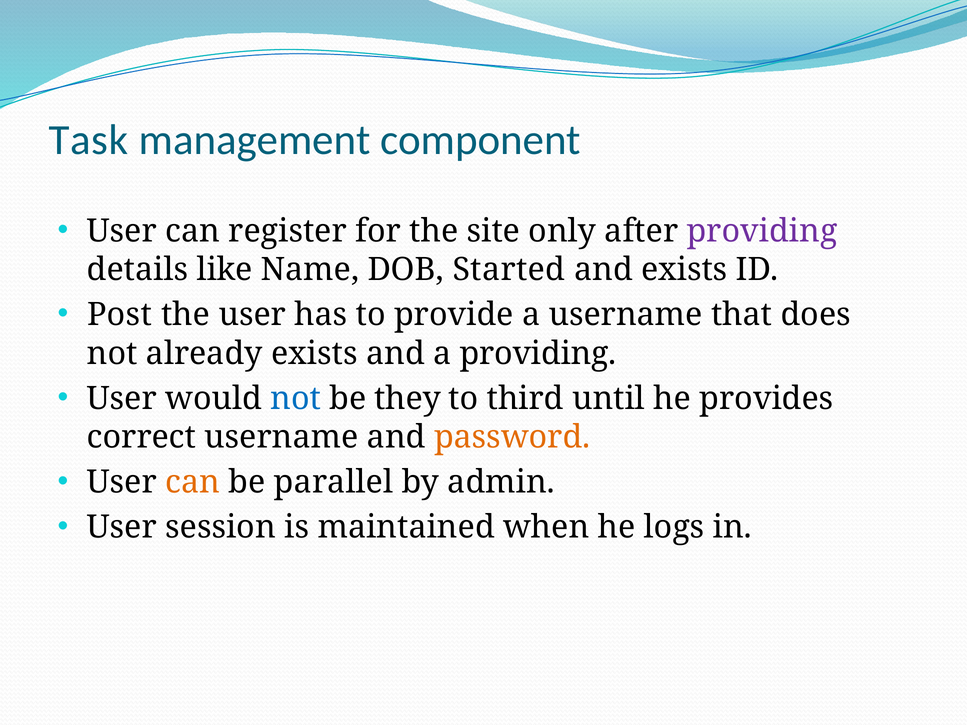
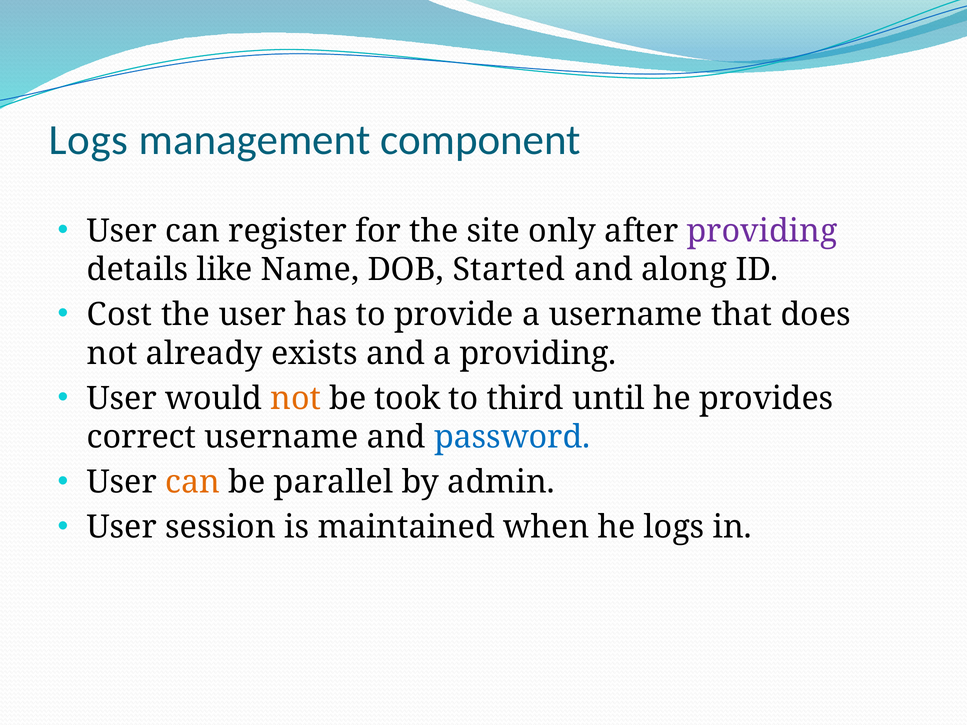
Task: Task -> Logs (88, 140)
and exists: exists -> along (684, 270)
Post: Post -> Cost (120, 315)
not colour: blue -> orange (296, 399)
they: they -> took (408, 399)
password colour: orange -> blue (512, 437)
